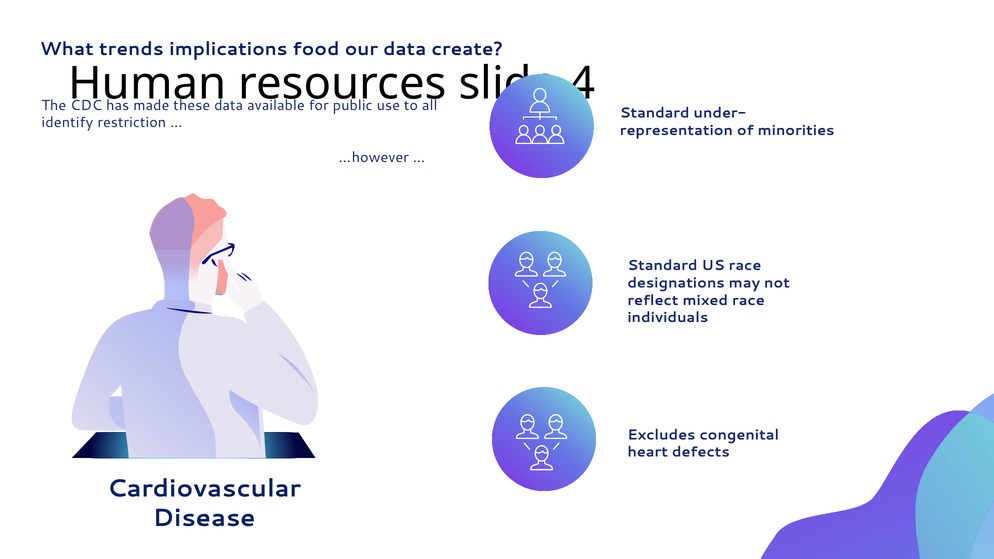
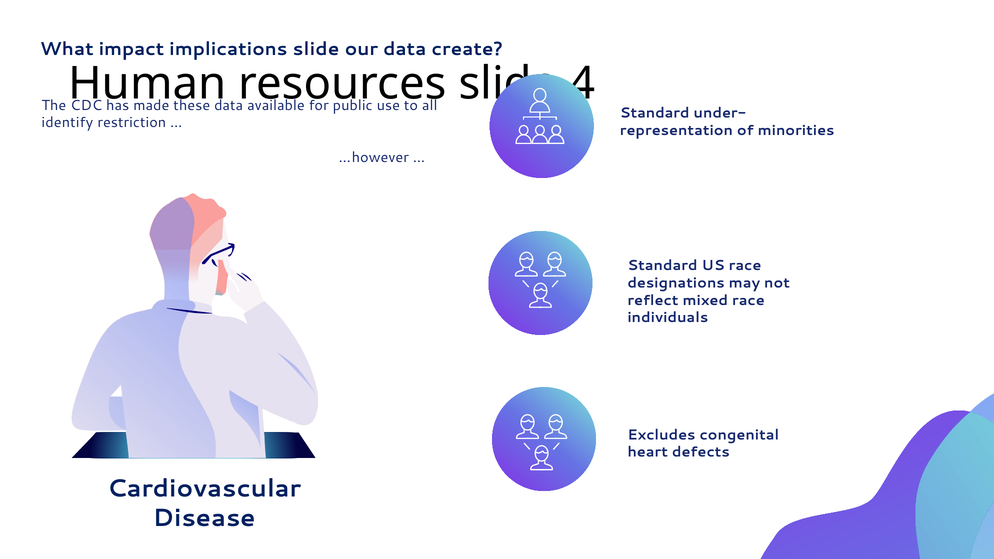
trends: trends -> impact (131, 49)
implications food: food -> slide (316, 49)
